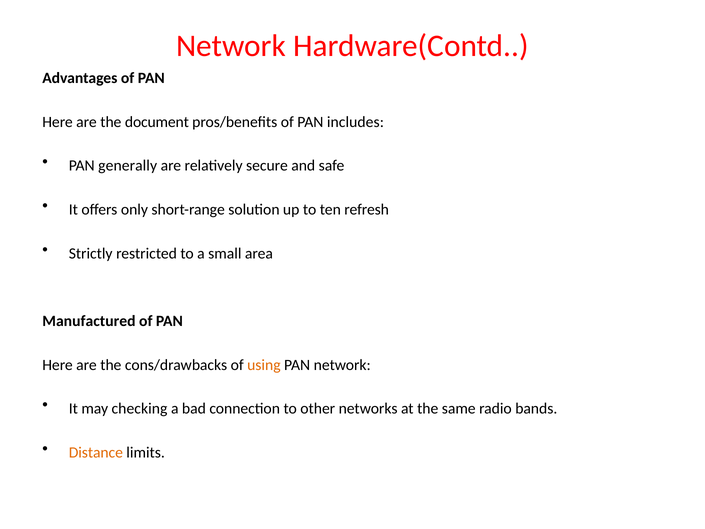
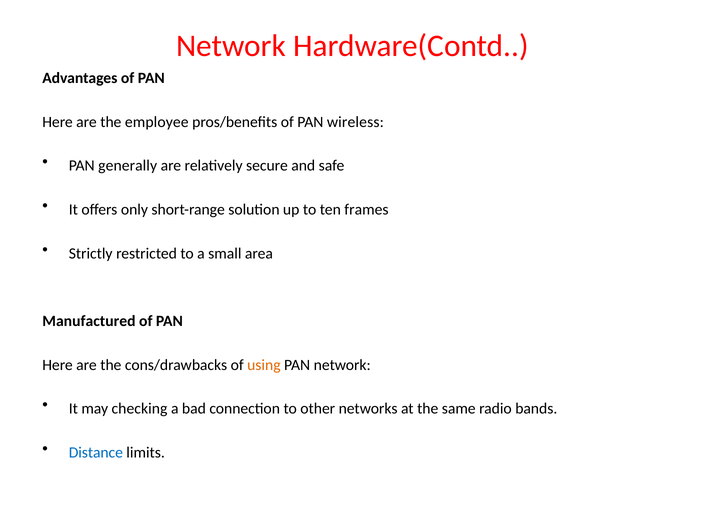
document: document -> employee (157, 122)
includes: includes -> wireless (355, 122)
refresh: refresh -> frames (366, 209)
Distance colour: orange -> blue (96, 452)
